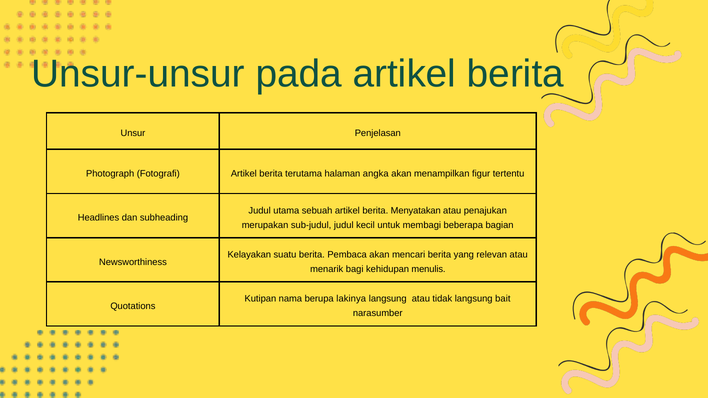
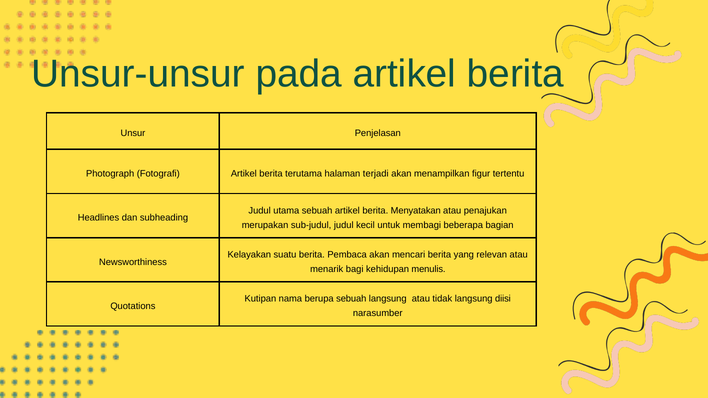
angka: angka -> terjadi (376, 174)
berupa lakinya: lakinya -> sebuah (351, 299)
bait: bait -> diisi (503, 299)
